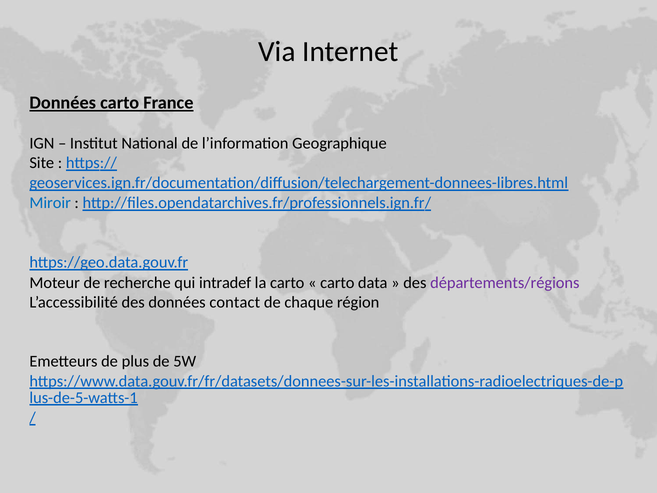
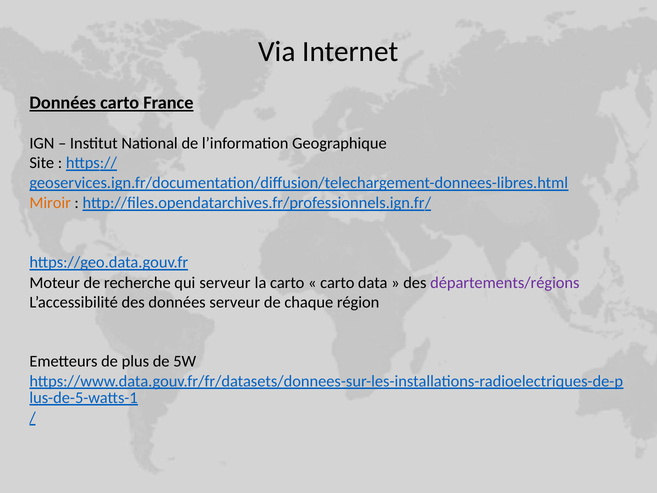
Miroir colour: blue -> orange (50, 203)
qui intradef: intradef -> serveur (225, 282)
données contact: contact -> serveur (235, 302)
